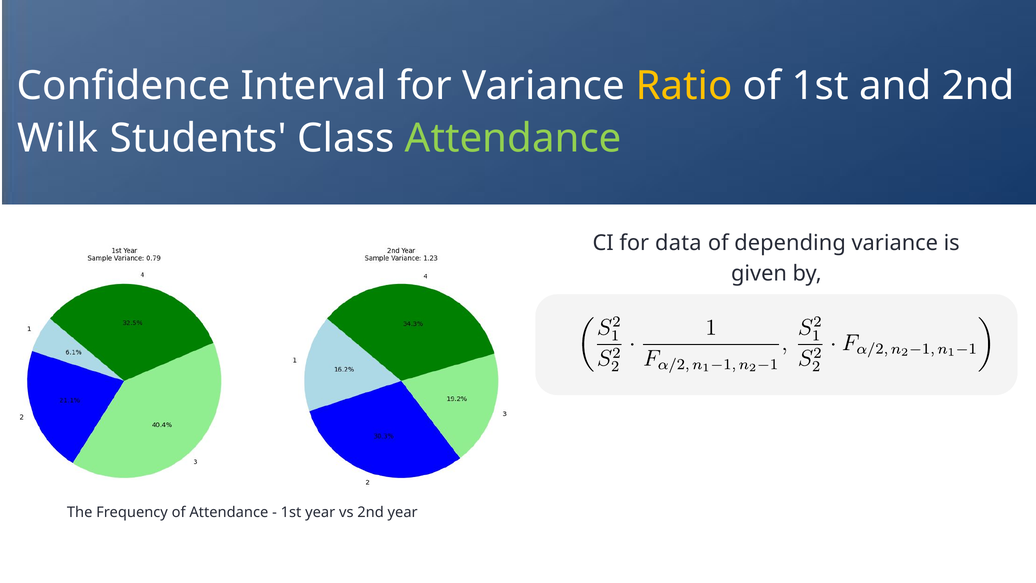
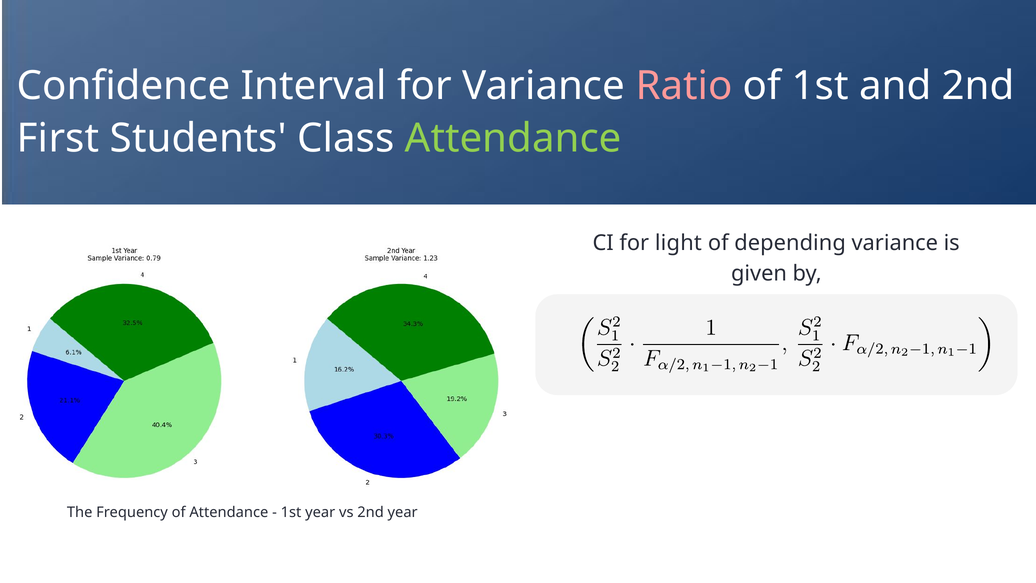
Ratio colour: yellow -> pink (684, 86)
Wilk: Wilk -> First (58, 138)
data: data -> light (678, 243)
